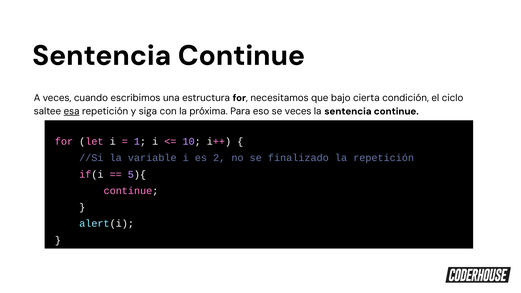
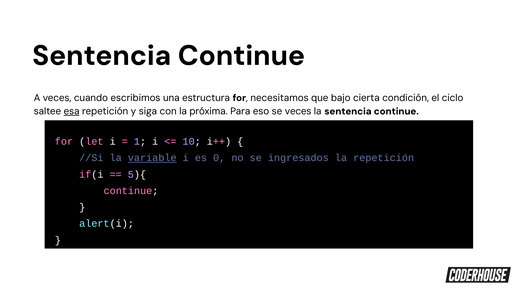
variable underline: none -> present (152, 158)
2: 2 -> 0 (219, 158)
finalizado: finalizado -> ingresados (298, 158)
